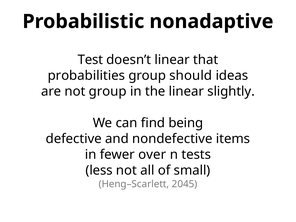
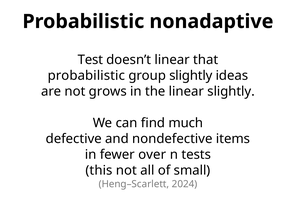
probabilities: probabilities -> probabilistic (86, 76)
group should: should -> slightly (191, 76)
not group: group -> grows (108, 91)
being: being -> much (186, 123)
less: less -> this (99, 170)
2045: 2045 -> 2024 (185, 184)
